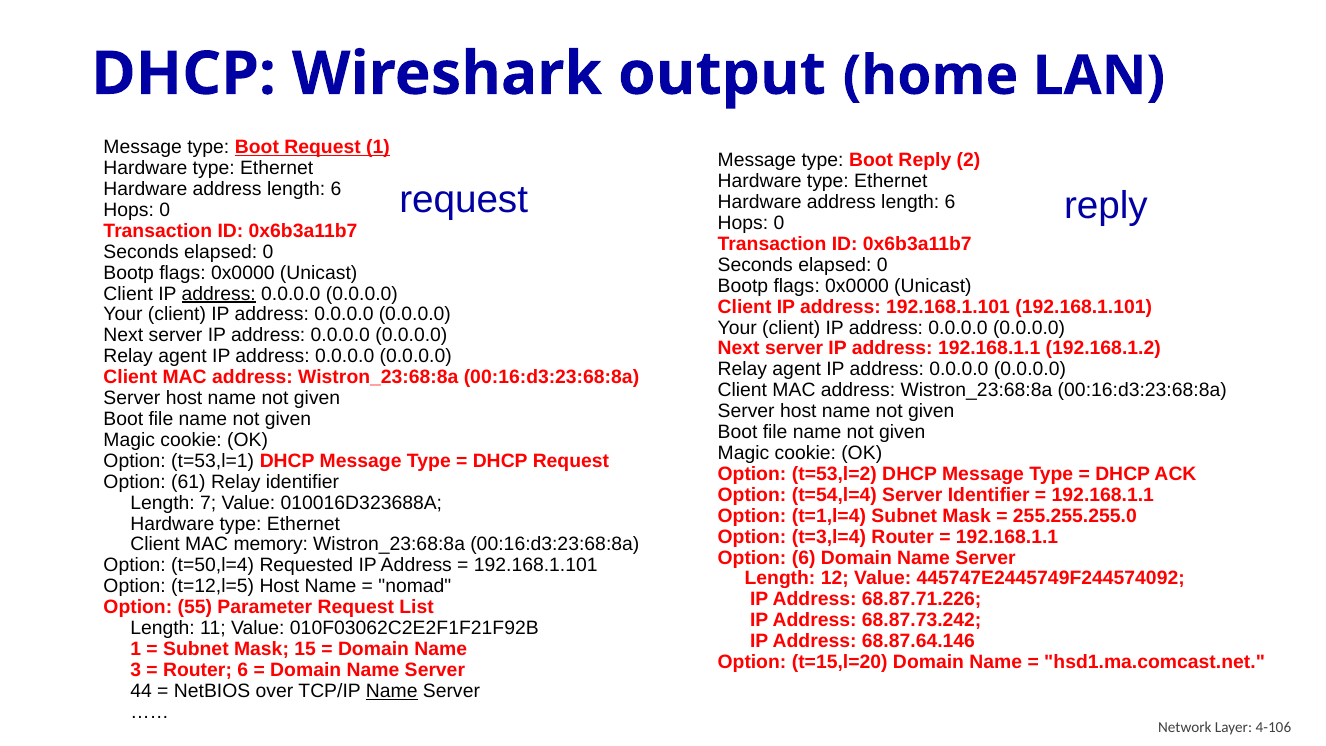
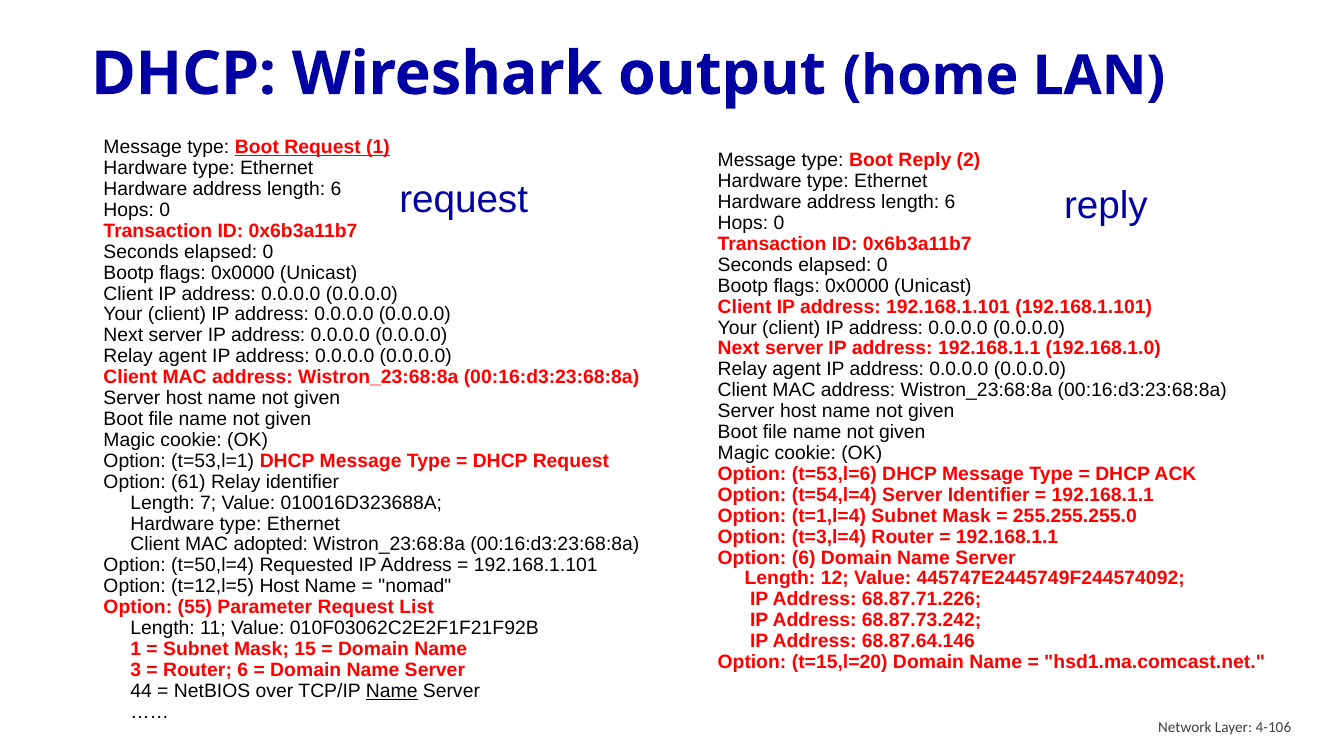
address underline: present -> none (219, 294)
192.168.1.2: 192.168.1.2 -> 192.168.1.0 (1103, 349)
t=53,l=2: t=53,l=2 -> t=53,l=6 (834, 474)
memory: memory -> adopted (271, 545)
